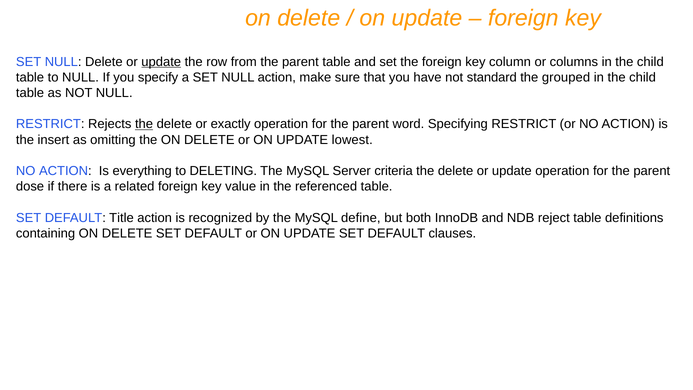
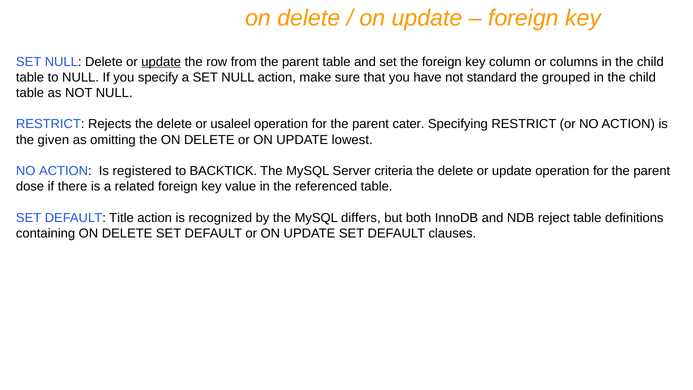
the underline: present -> none (144, 124)
exactly: exactly -> usaleel (231, 124)
word: word -> cater (408, 124)
insert: insert -> given (53, 140)
everything: everything -> registered (142, 171)
DELETING: DELETING -> BACKTICK (223, 171)
define: define -> differs (361, 218)
